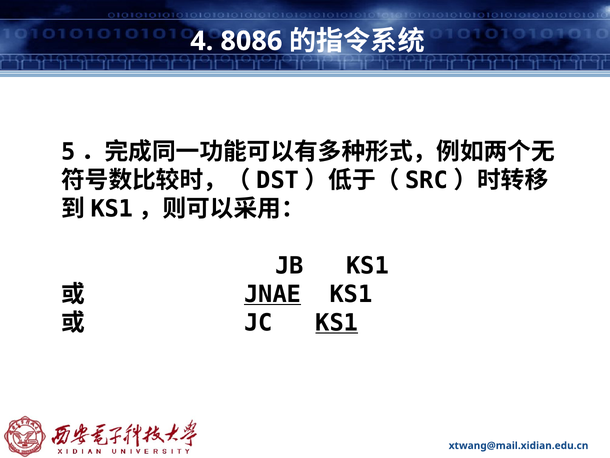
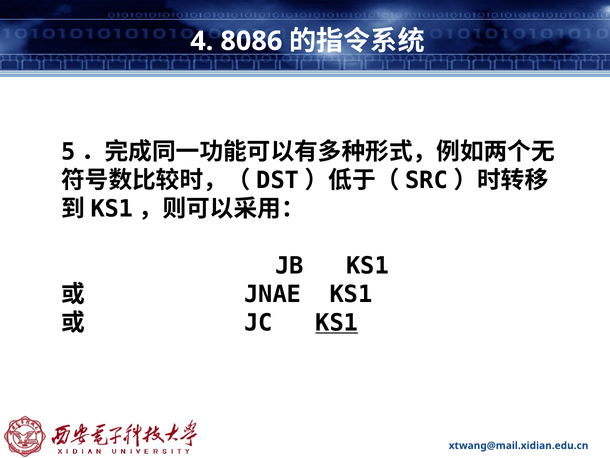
JNAE underline: present -> none (273, 294)
